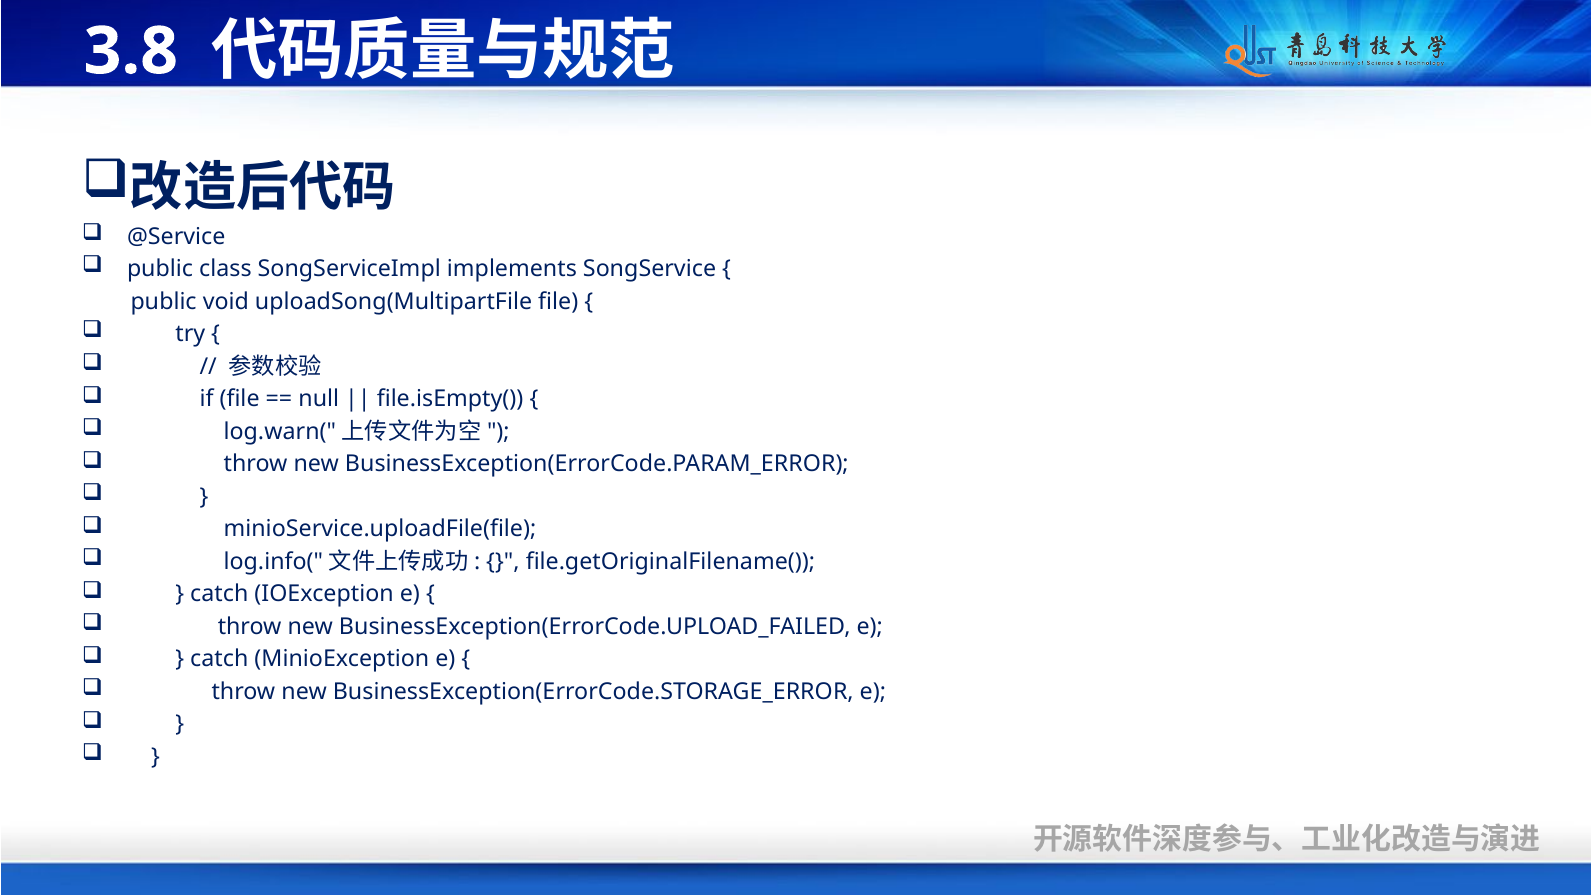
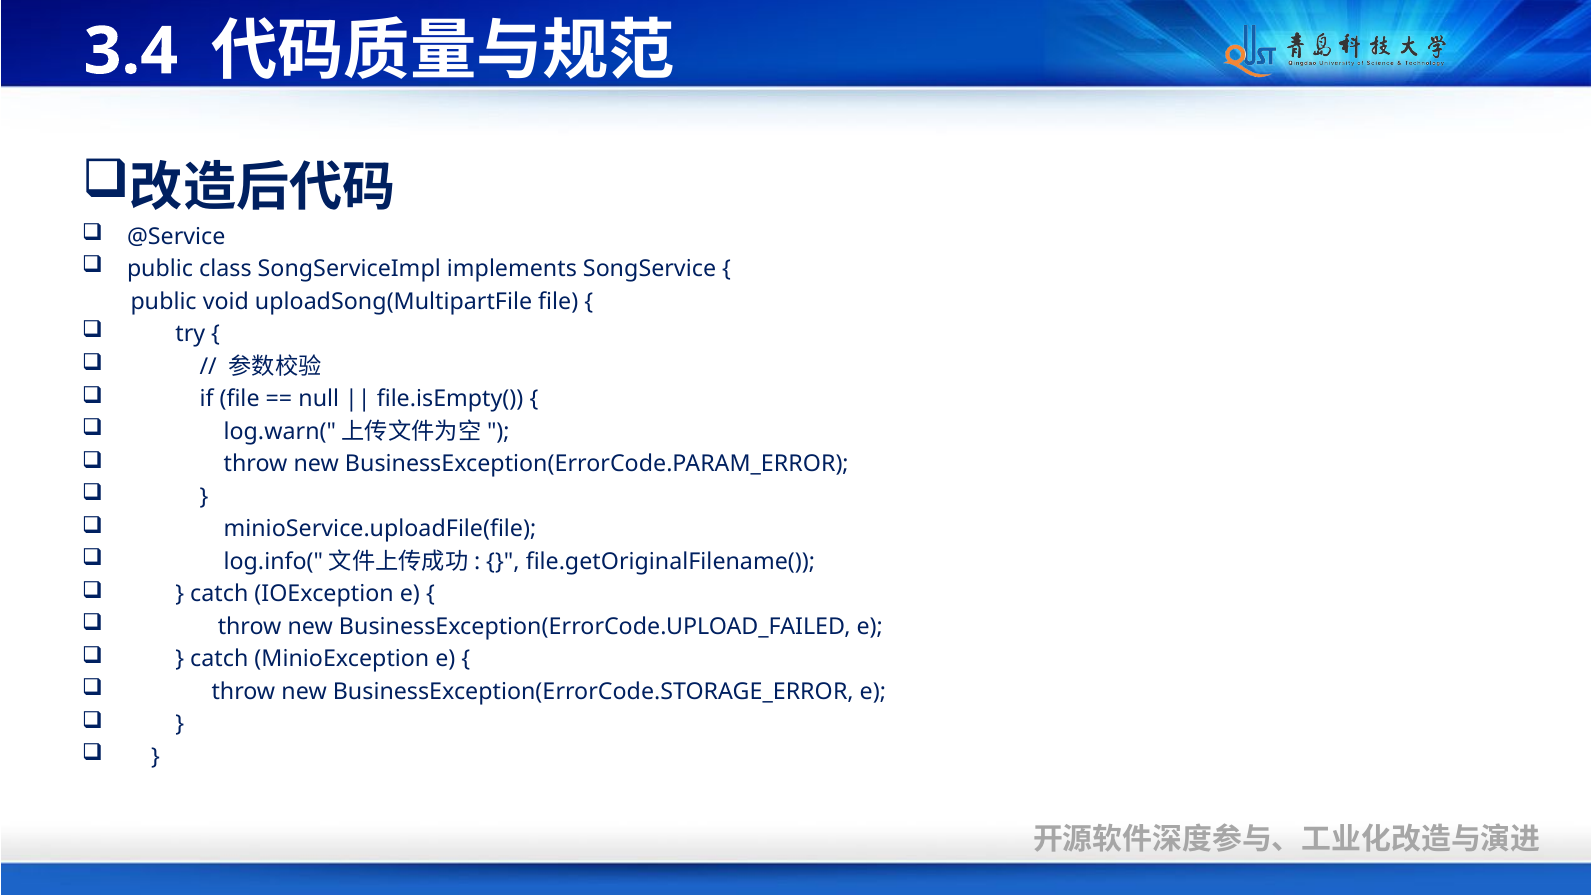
3.8: 3.8 -> 3.4 (131, 51)
